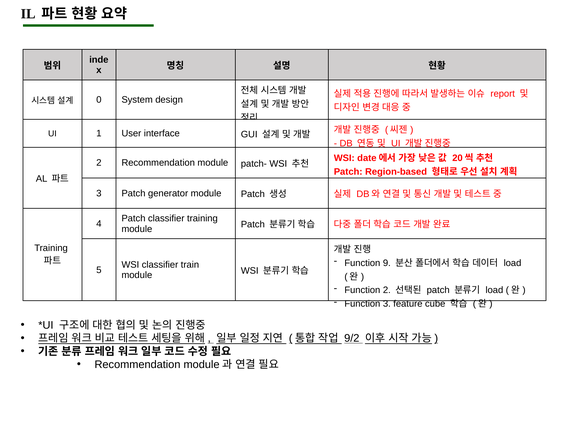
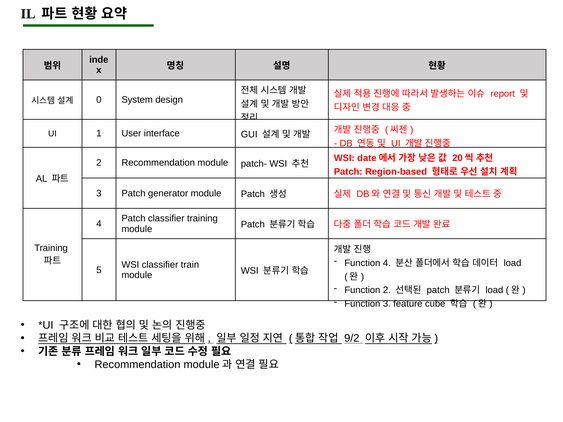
Function 9: 9 -> 4 (387, 263)
